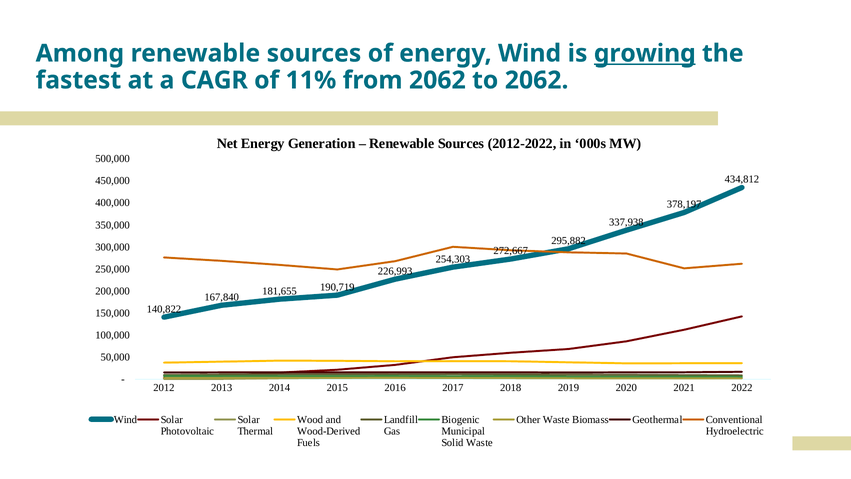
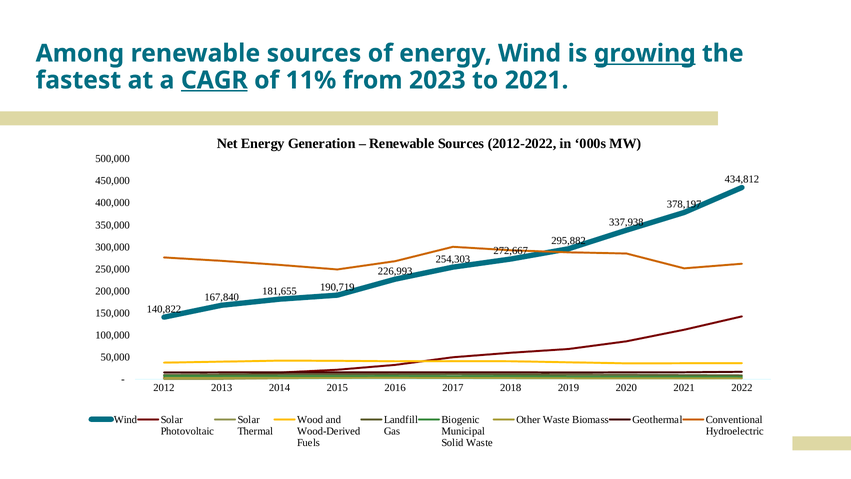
CAGR underline: none -> present (214, 80)
from 2062: 2062 -> 2023 (437, 80)
to 2062: 2062 -> 2021 (537, 80)
